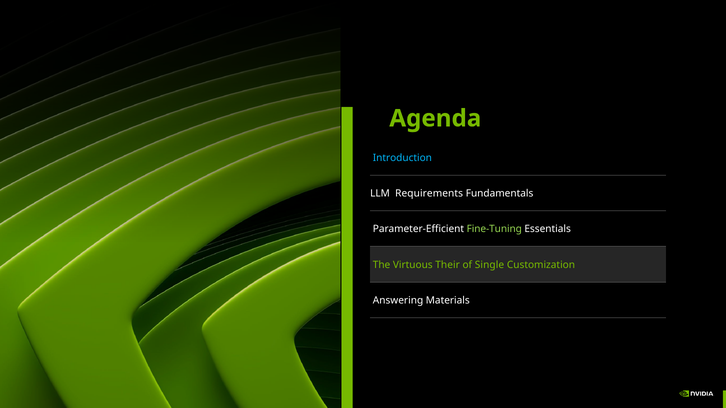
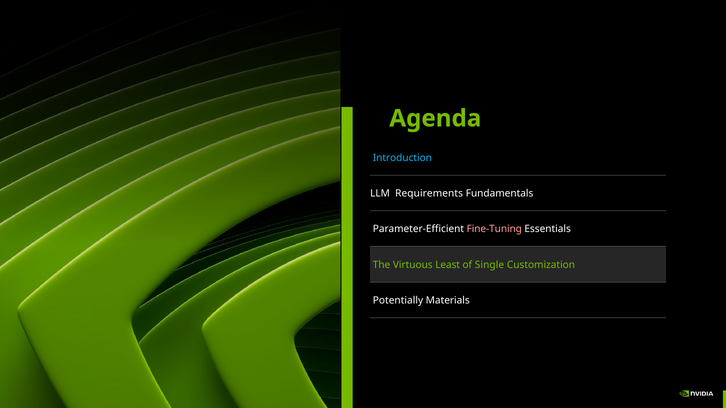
Fine-Tuning colour: light green -> pink (494, 229)
Their: Their -> Least (448, 265)
Answering: Answering -> Potentially (398, 301)
